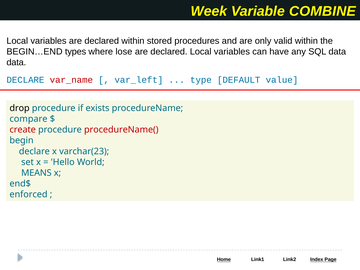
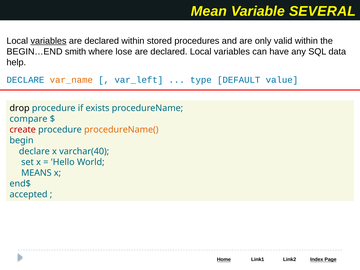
Week: Week -> Mean (209, 11)
COMBINE: COMBINE -> SEVERAL (322, 11)
variables underline: none -> present (49, 41)
types: types -> smith (76, 52)
data: data -> help (16, 62)
var_name colour: red -> orange (71, 80)
procedureName( colour: red -> orange (121, 130)
varchar(23: varchar(23 -> varchar(40 (84, 151)
enforced: enforced -> accepted (29, 194)
